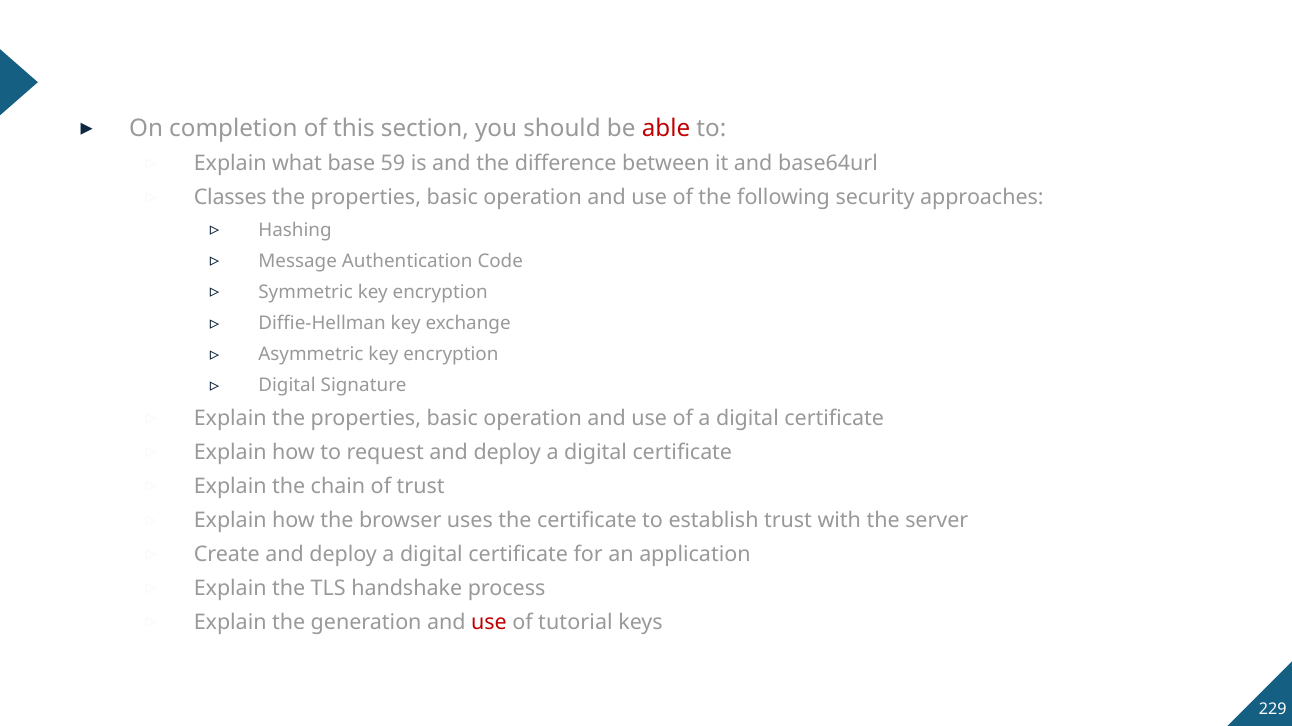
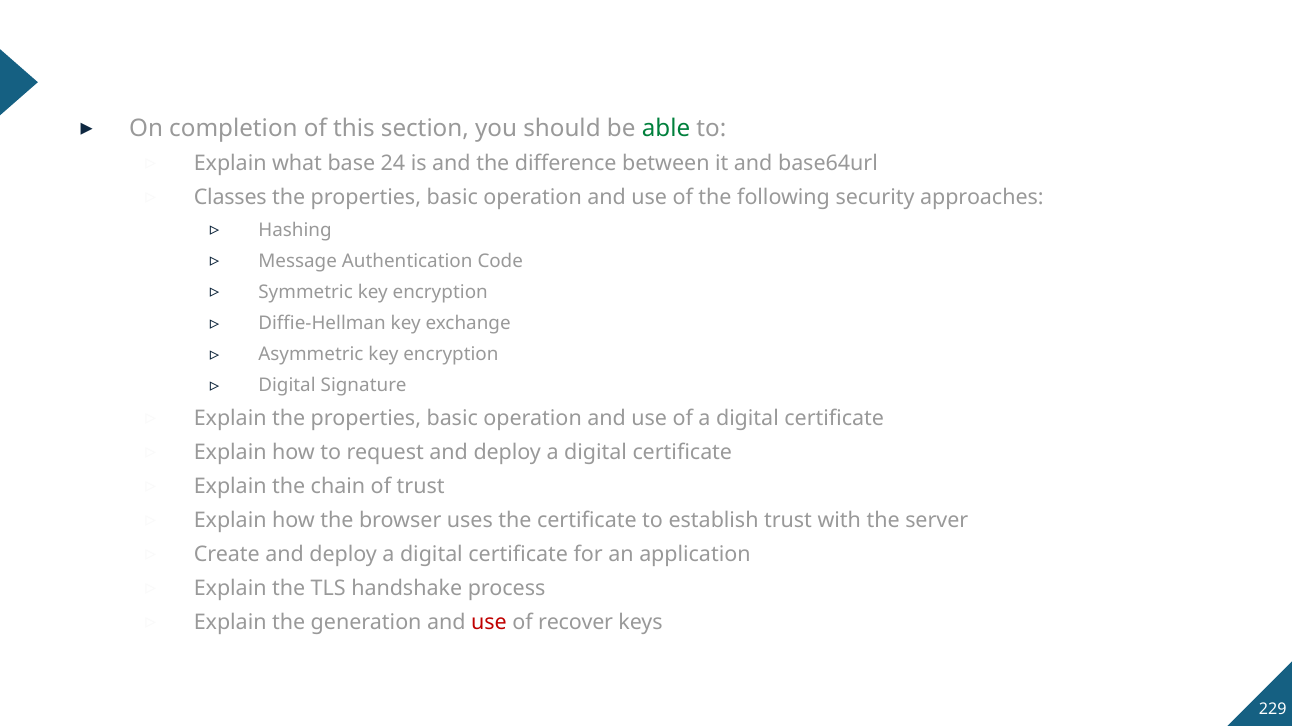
able colour: red -> green (666, 128)
59: 59 -> 24 (393, 164)
tutorial: tutorial -> recover (576, 623)
